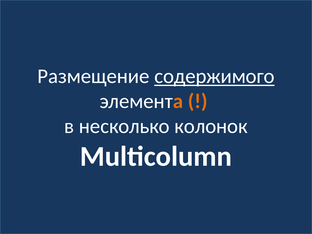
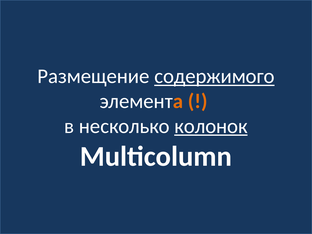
колонок underline: none -> present (211, 126)
